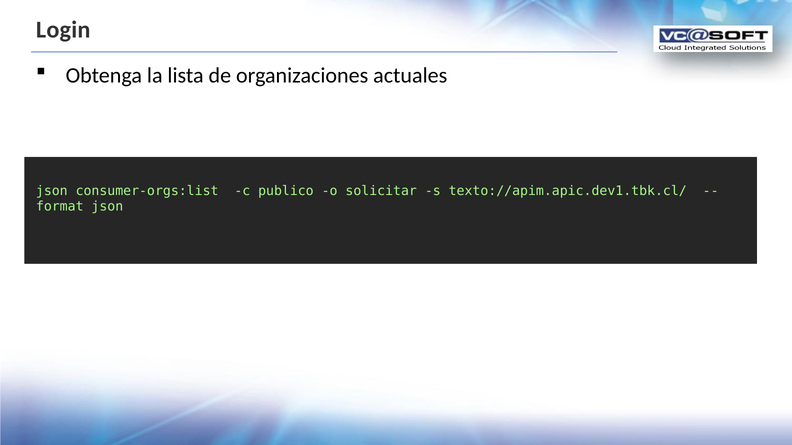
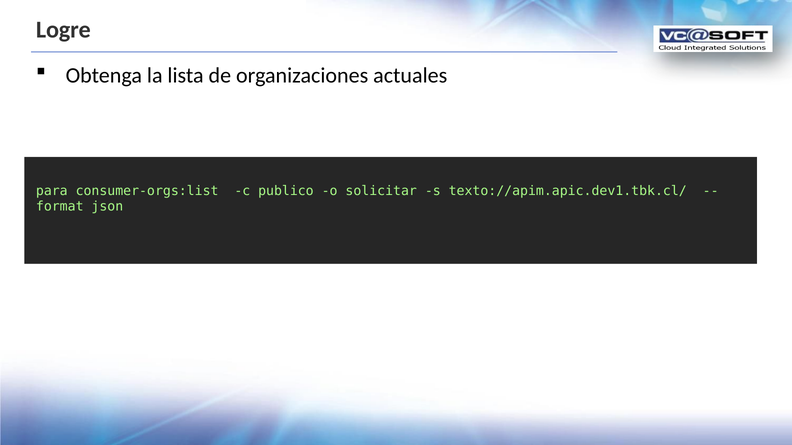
Login: Login -> Logre (63, 30)
json: json -> para (52, 191)
